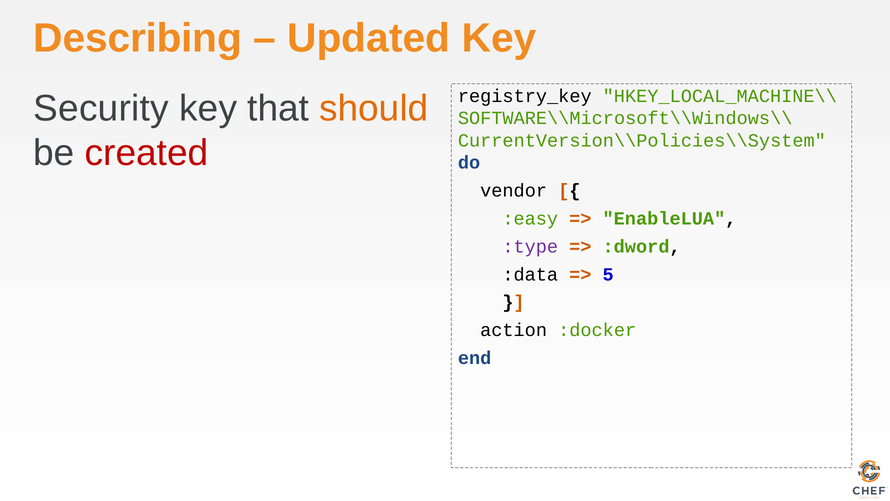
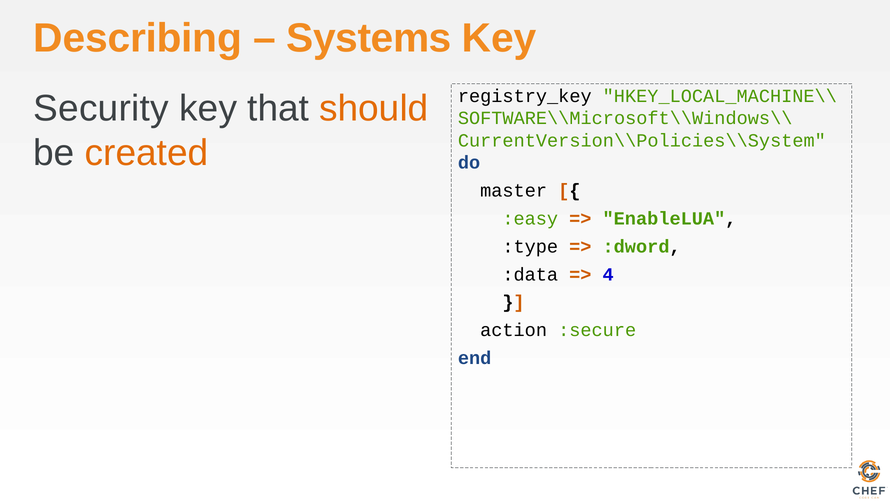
Updated: Updated -> Systems (369, 38)
created colour: red -> orange (147, 153)
vendor: vendor -> master (514, 191)
:type colour: purple -> black (530, 246)
5: 5 -> 4 (608, 274)
:docker: :docker -> :secure (597, 330)
